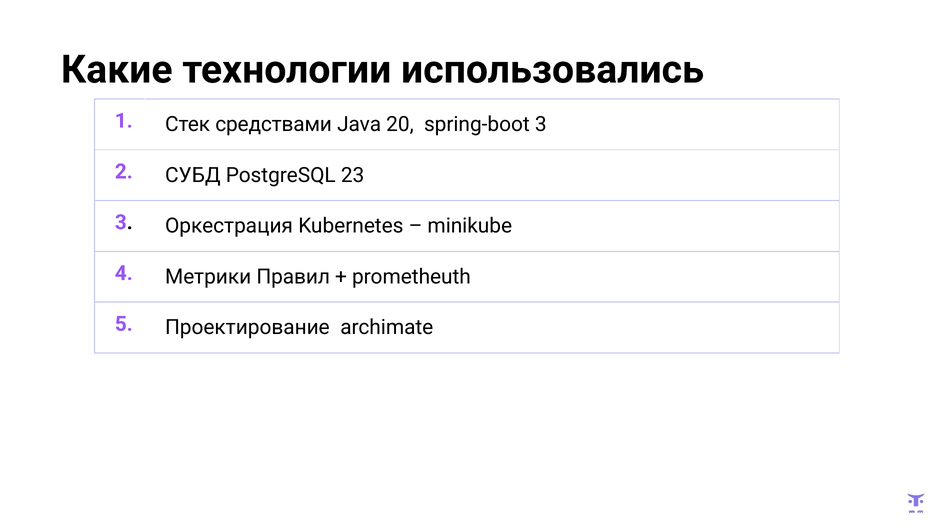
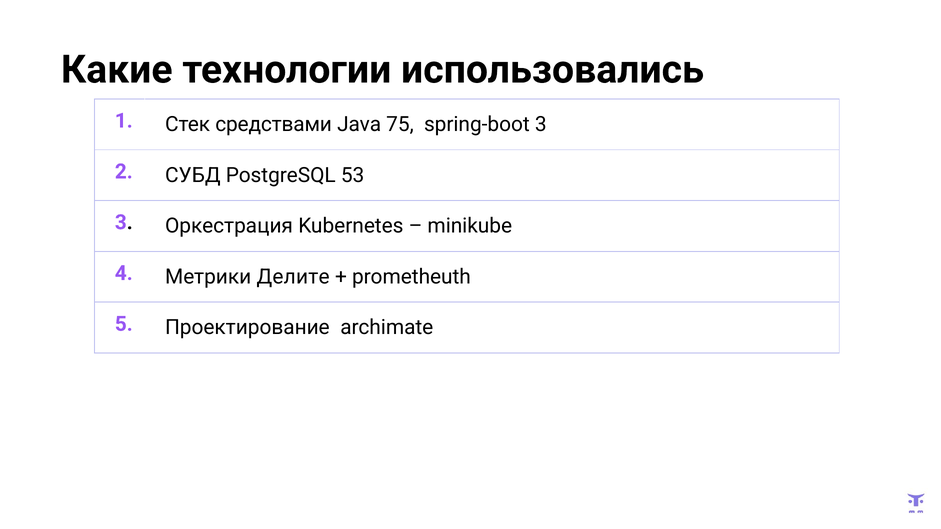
20: 20 -> 75 (400, 124)
23: 23 -> 53 (353, 175)
Правил: Правил -> Делите (293, 277)
